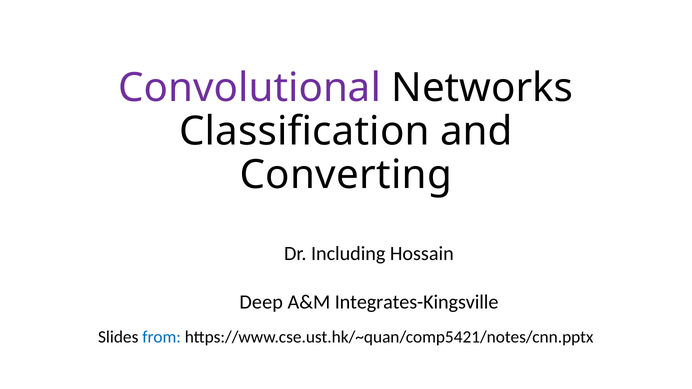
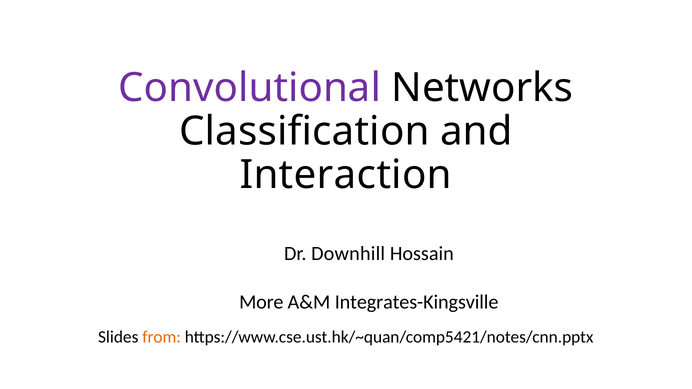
Converting: Converting -> Interaction (346, 175)
Including: Including -> Downhill (348, 254)
Deep: Deep -> More (261, 302)
from colour: blue -> orange (162, 337)
